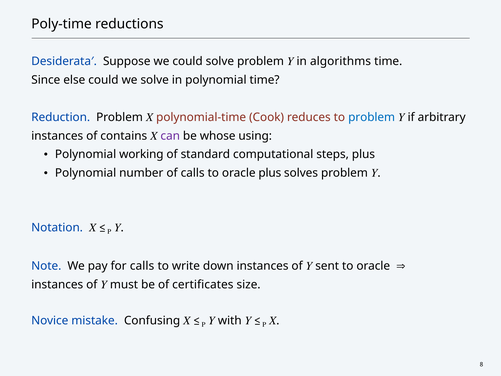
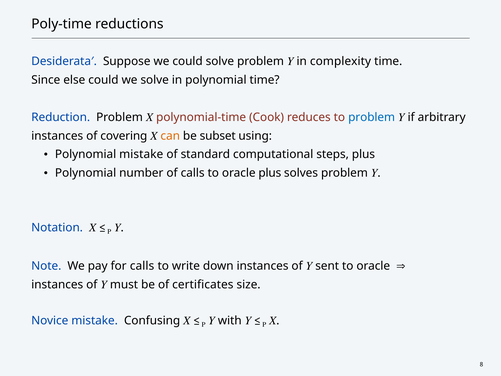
algorithms: algorithms -> complexity (341, 61)
contains: contains -> covering (124, 136)
can colour: purple -> orange (170, 136)
whose: whose -> subset (218, 136)
Polynomial working: working -> mistake (141, 154)
